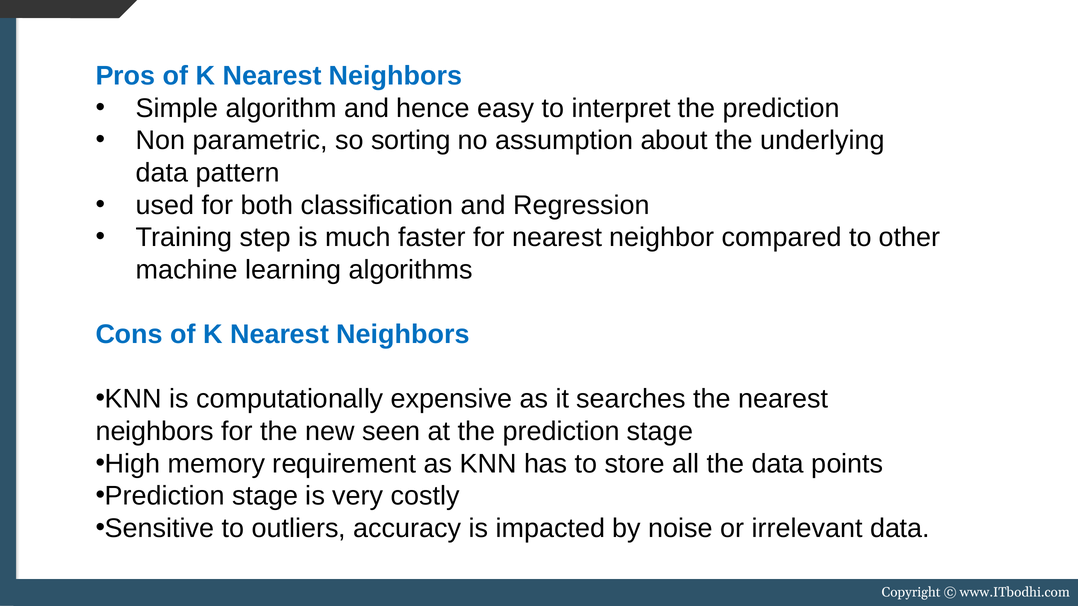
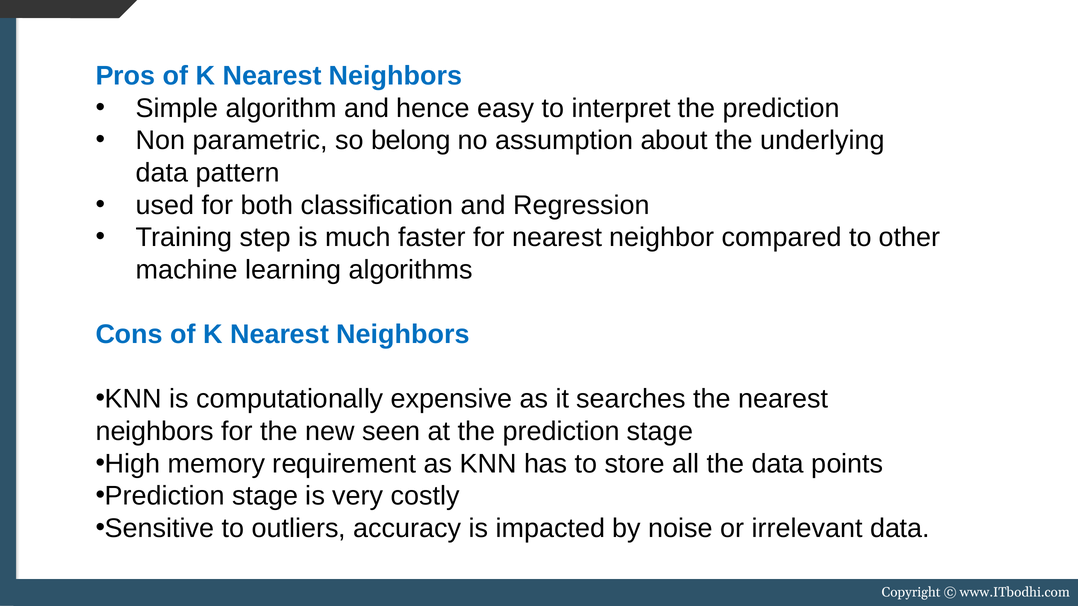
sorting: sorting -> belong (411, 141)
